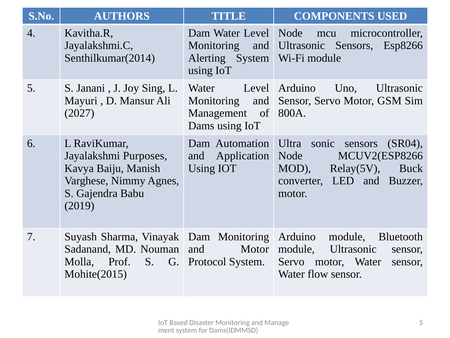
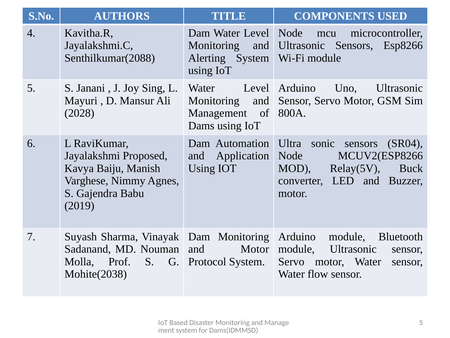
Senthilkumar(2014: Senthilkumar(2014 -> Senthilkumar(2088 (110, 58)
2027: 2027 -> 2028 (79, 113)
Purposes: Purposes -> Proposed (145, 156)
Mohite(2015: Mohite(2015 -> Mohite(2038 (96, 274)
